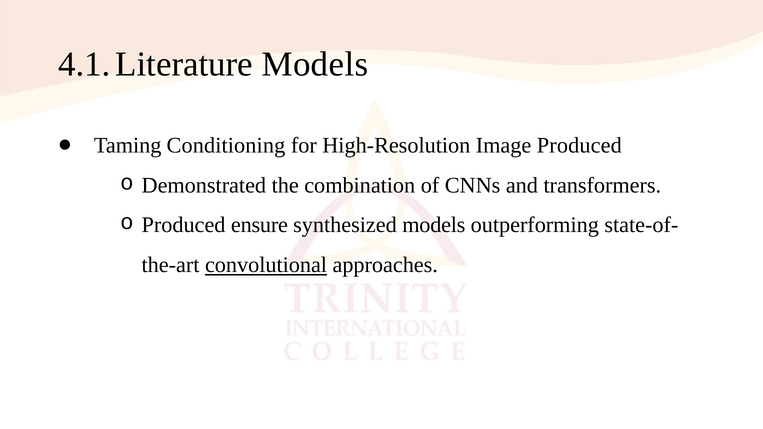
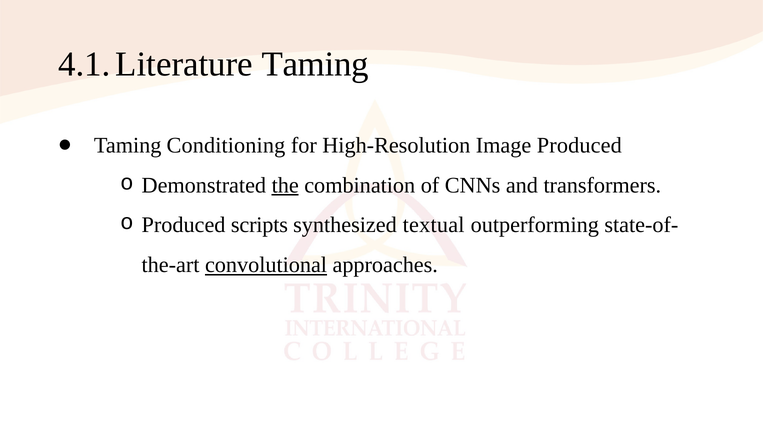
Models: Models -> Taming (315, 64)
the underline: none -> present (285, 185)
ensure: ensure -> scripts (259, 225)
synthesized models: models -> textual (434, 225)
